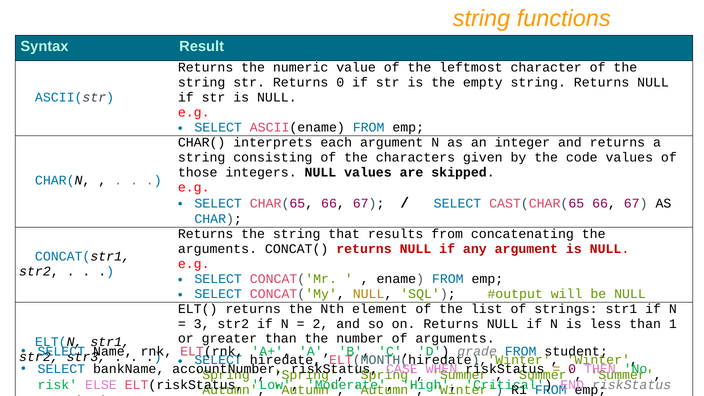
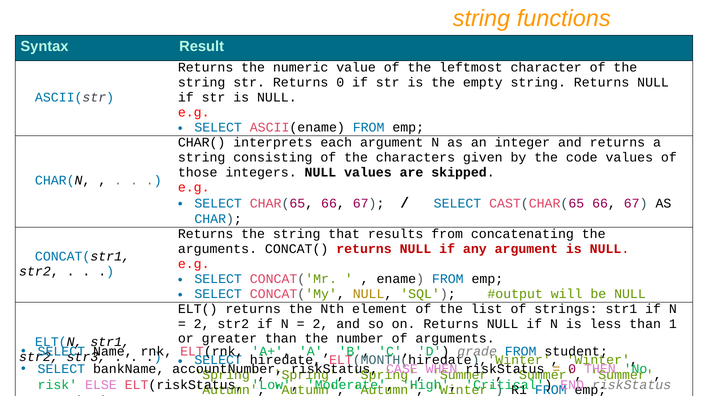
3: 3 -> 2 (202, 324)
